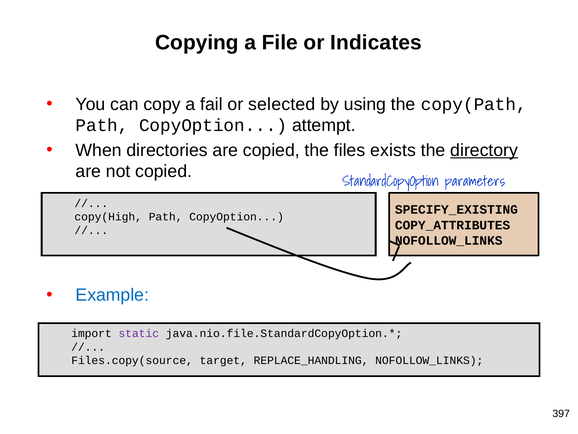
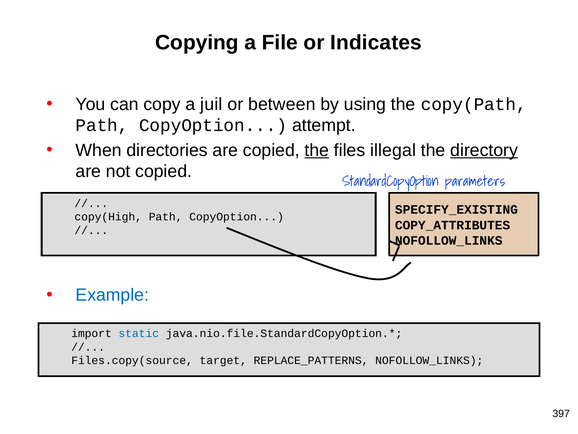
fail: fail -> juil (211, 104)
selected: selected -> between (282, 104)
the underline: none -> present (317, 150)
exists: exists -> illegal (393, 150)
static colour: purple -> blue (139, 333)
REPLACE_HANDLING: REPLACE_HANDLING -> REPLACE_PATTERNS (311, 360)
